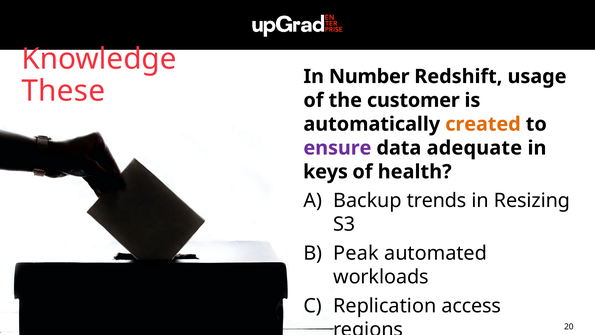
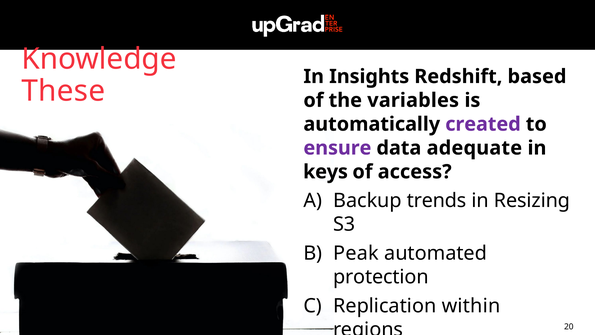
Number: Number -> Insights (369, 76)
usage: usage -> based (537, 76)
customer: customer -> variables (413, 100)
created colour: orange -> purple (483, 124)
health: health -> access (415, 172)
workloads: workloads -> protection (381, 277)
access: access -> within (471, 306)
